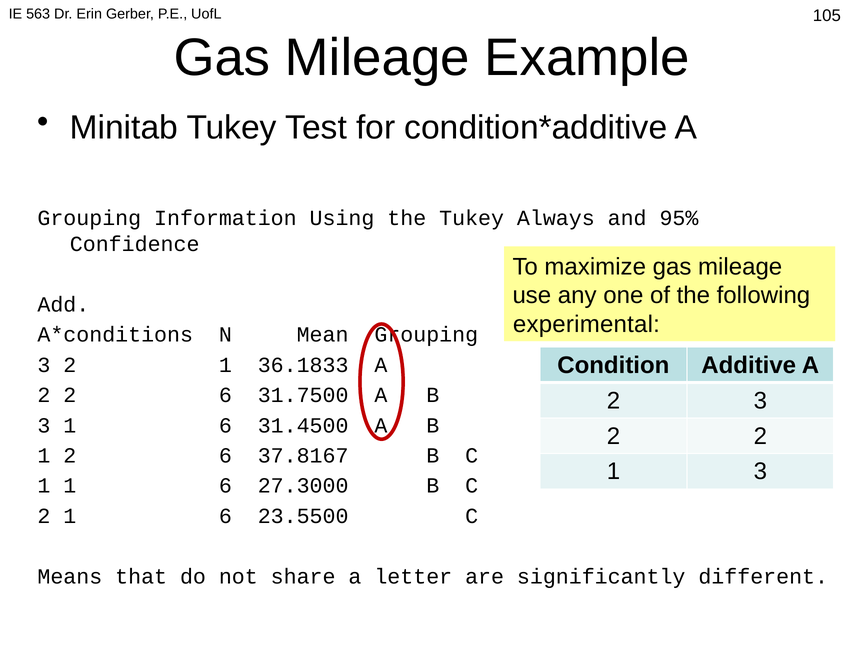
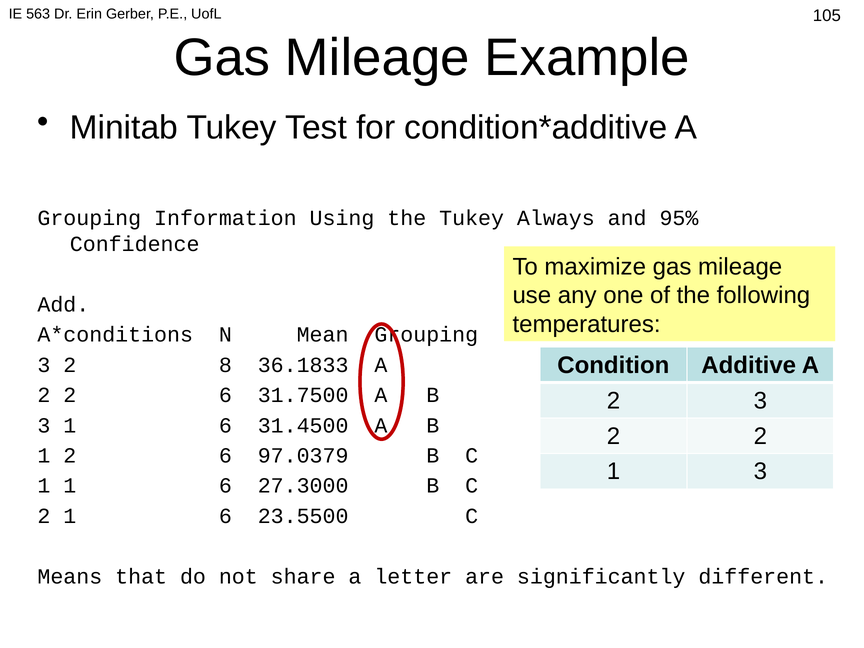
experimental: experimental -> temperatures (587, 324)
3 2 1: 1 -> 8 (225, 365)
37.8167: 37.8167 -> 97.0379 (303, 456)
